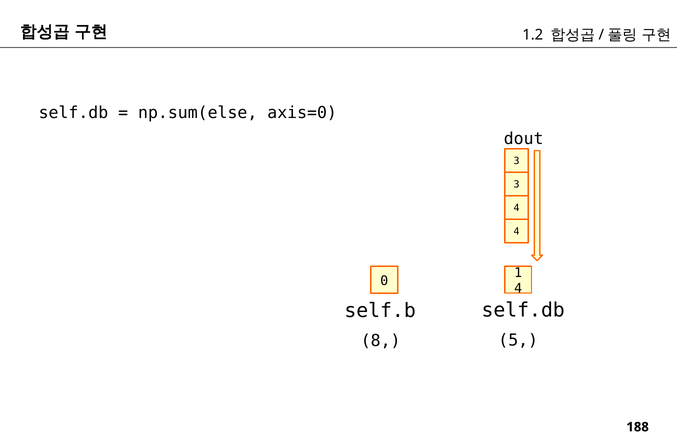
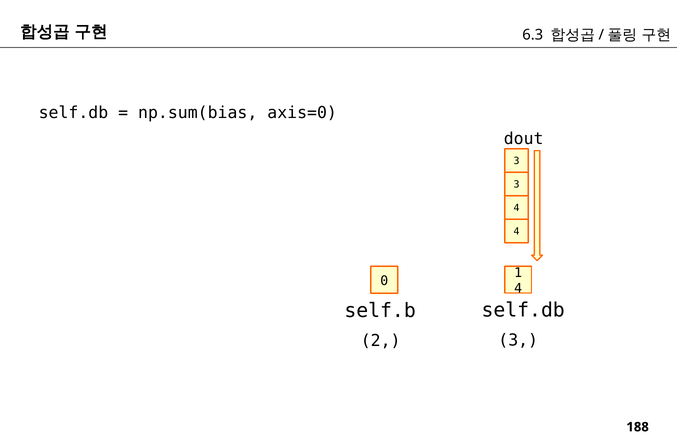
1.2: 1.2 -> 6.3 (533, 35)
np.sum(else: np.sum(else -> np.sum(bias (198, 113)
5: 5 -> 3 (518, 340)
8: 8 -> 2 (381, 341)
